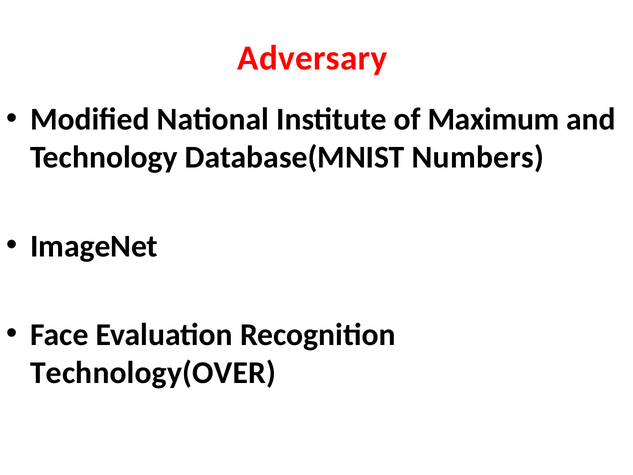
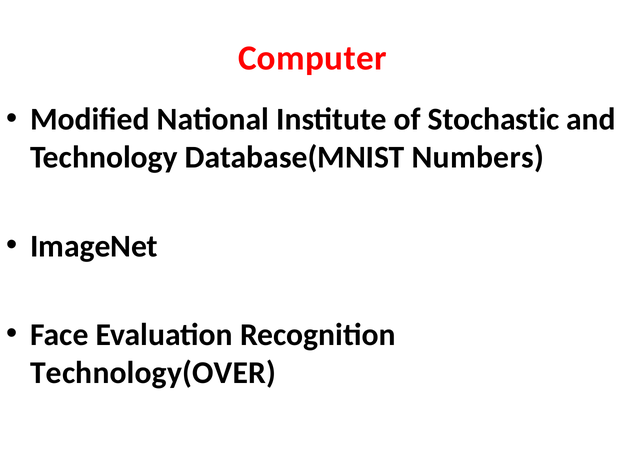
Adversary: Adversary -> Computer (312, 58)
Maximum: Maximum -> Stochastic (494, 119)
